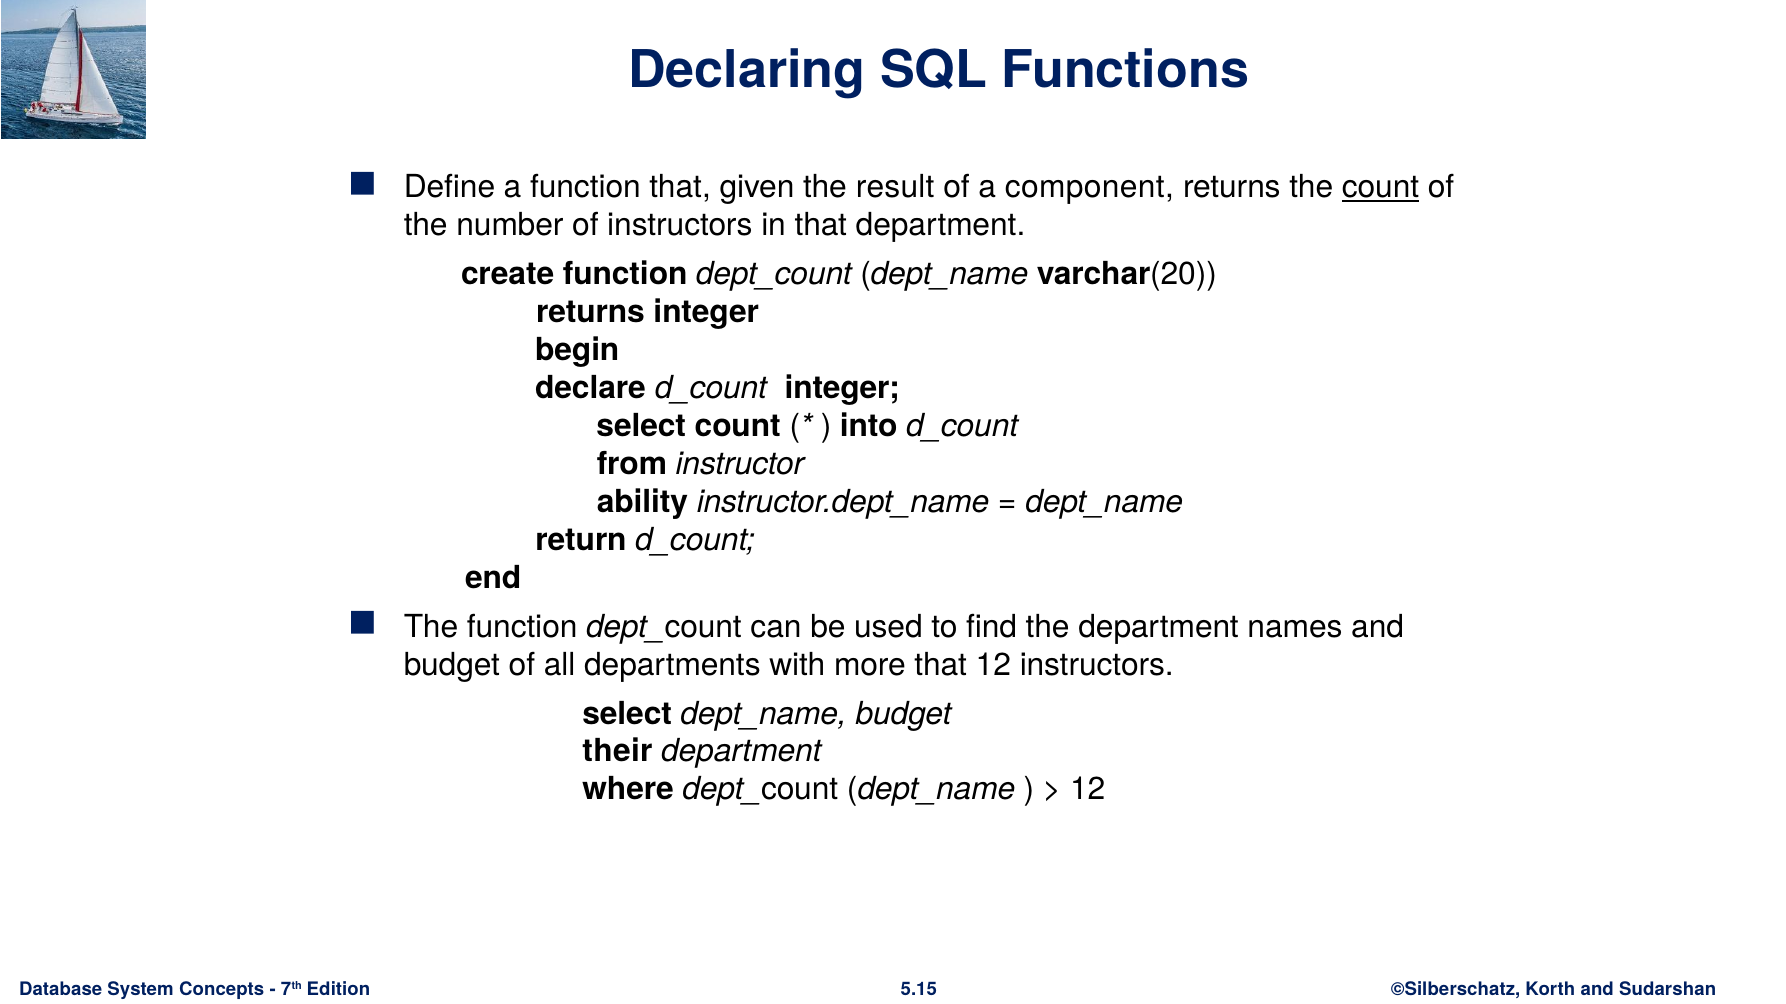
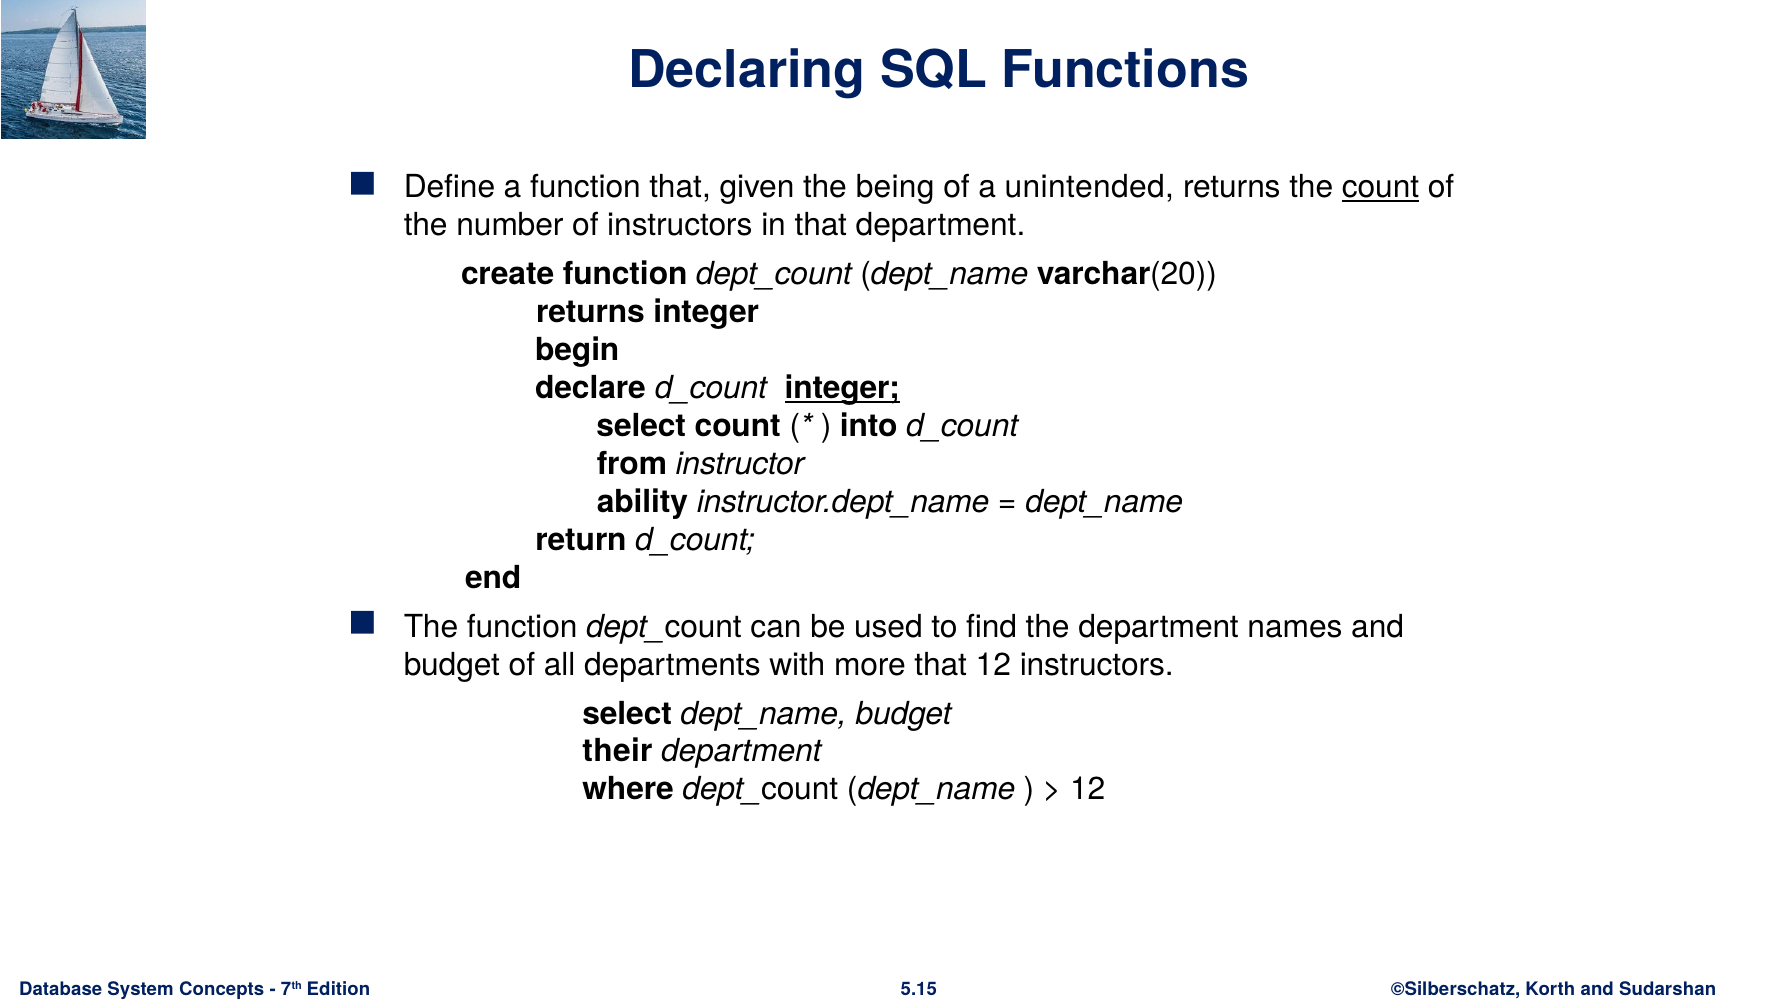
result: result -> being (895, 187)
component: component -> unintended (1089, 187)
integer underline: none -> present (842, 388)
